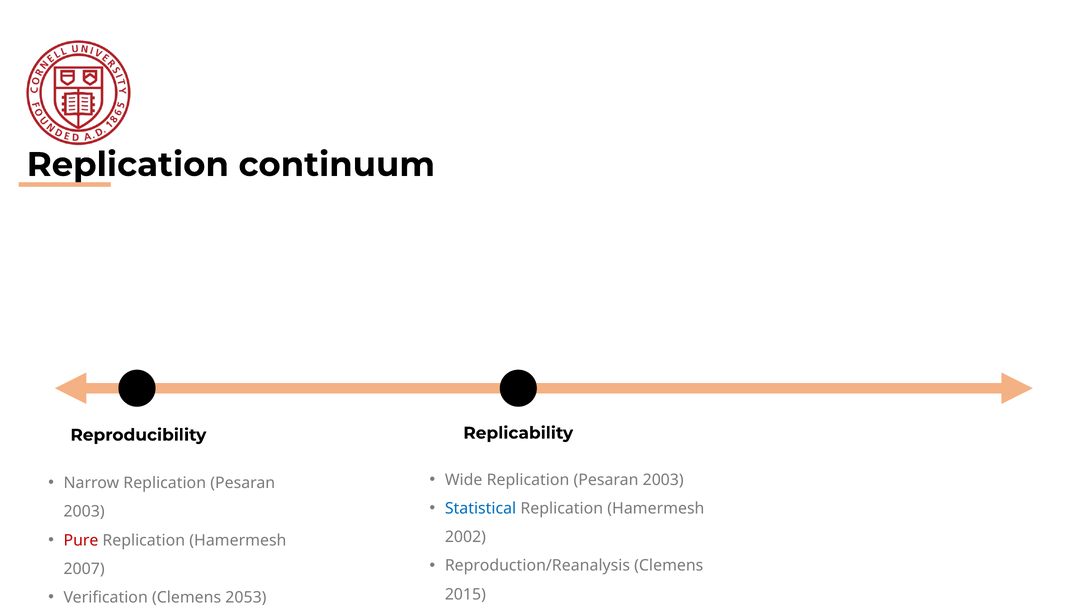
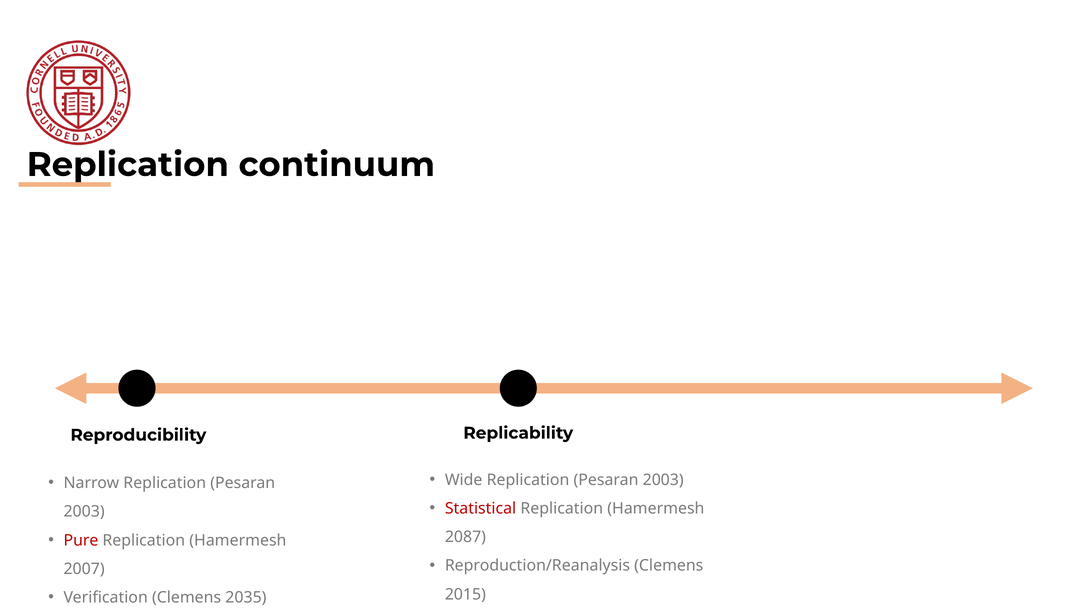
Statistical colour: blue -> red (481, 508)
2002: 2002 -> 2087 (465, 537)
2053: 2053 -> 2035 (246, 597)
